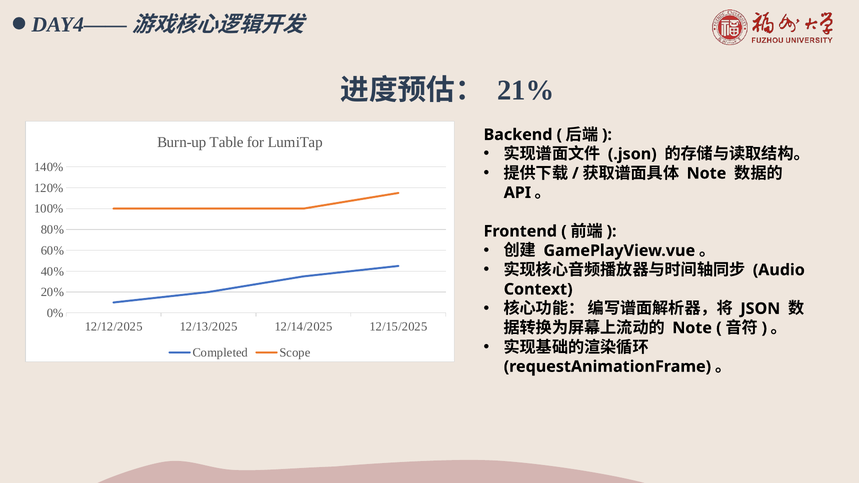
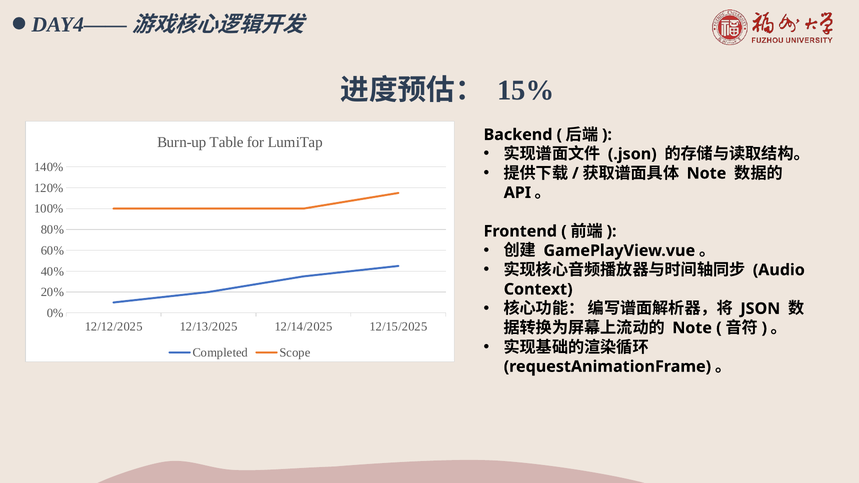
21%: 21% -> 15% (526, 90)
